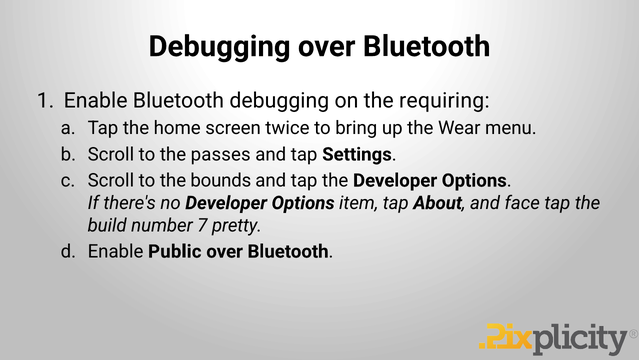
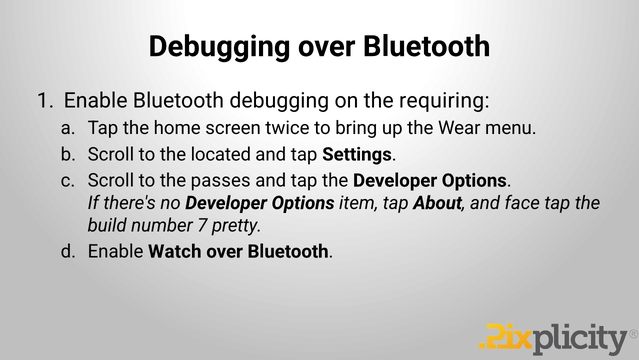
passes: passes -> located (221, 154)
bounds: bounds -> passes (221, 180)
Public: Public -> Watch (175, 251)
